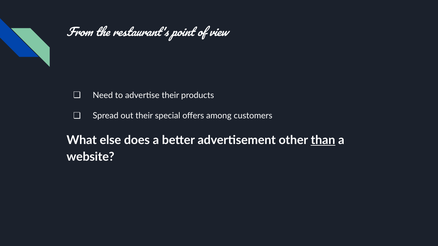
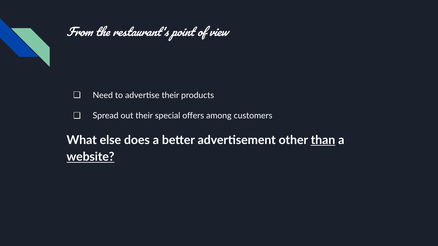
website underline: none -> present (90, 157)
